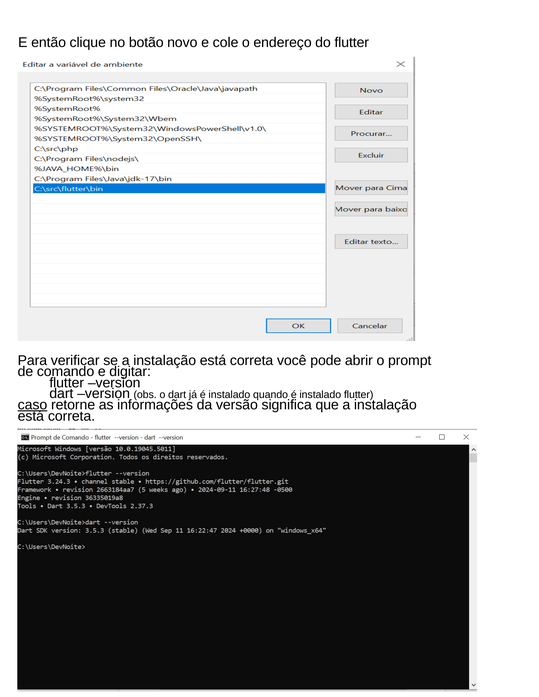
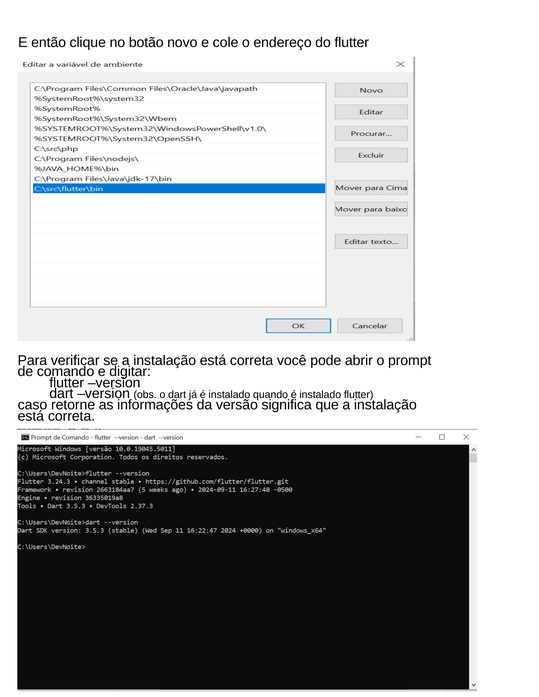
caso underline: present -> none (32, 405)
